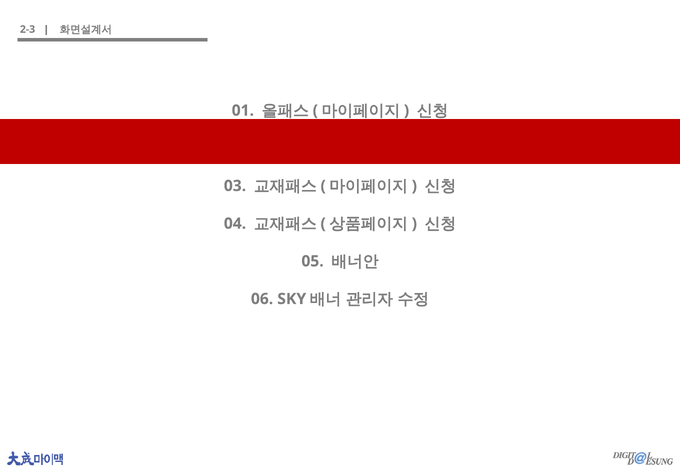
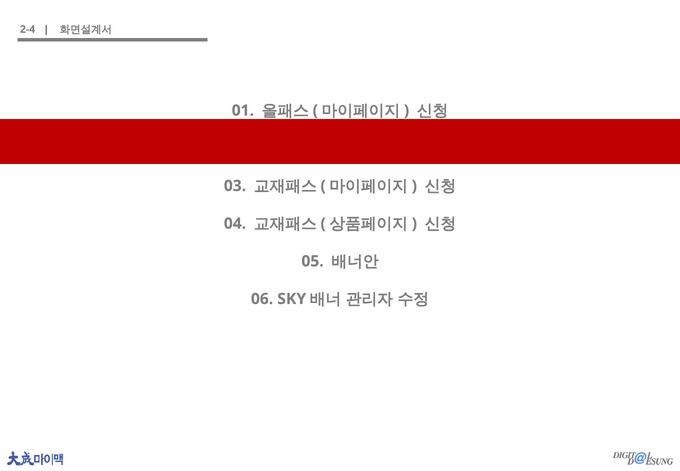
2-3: 2-3 -> 2-4 (28, 29)
